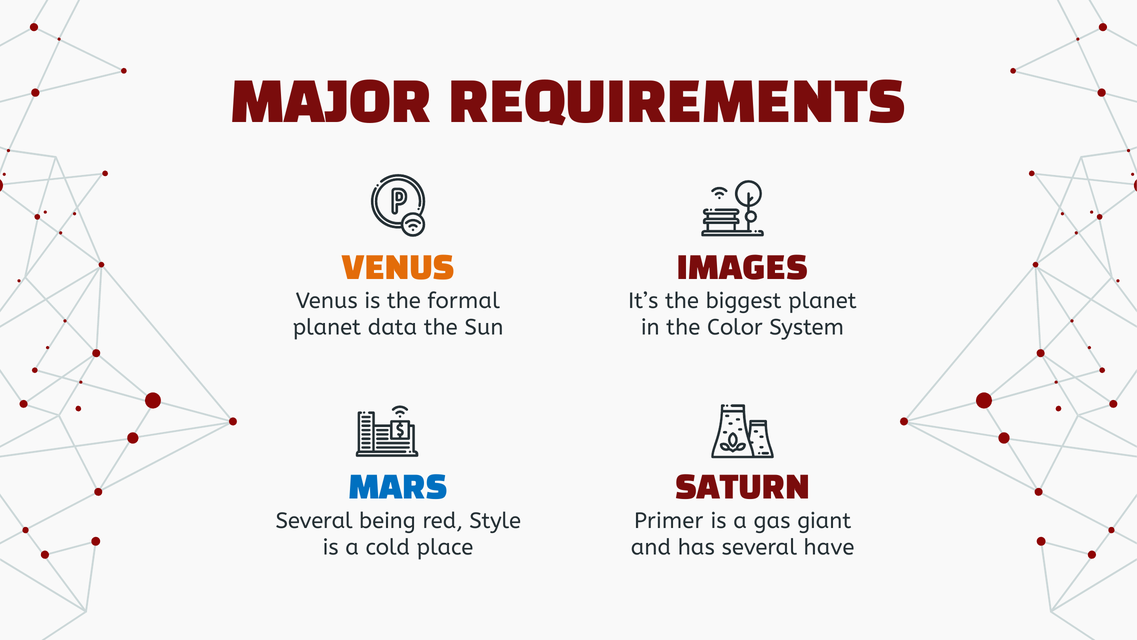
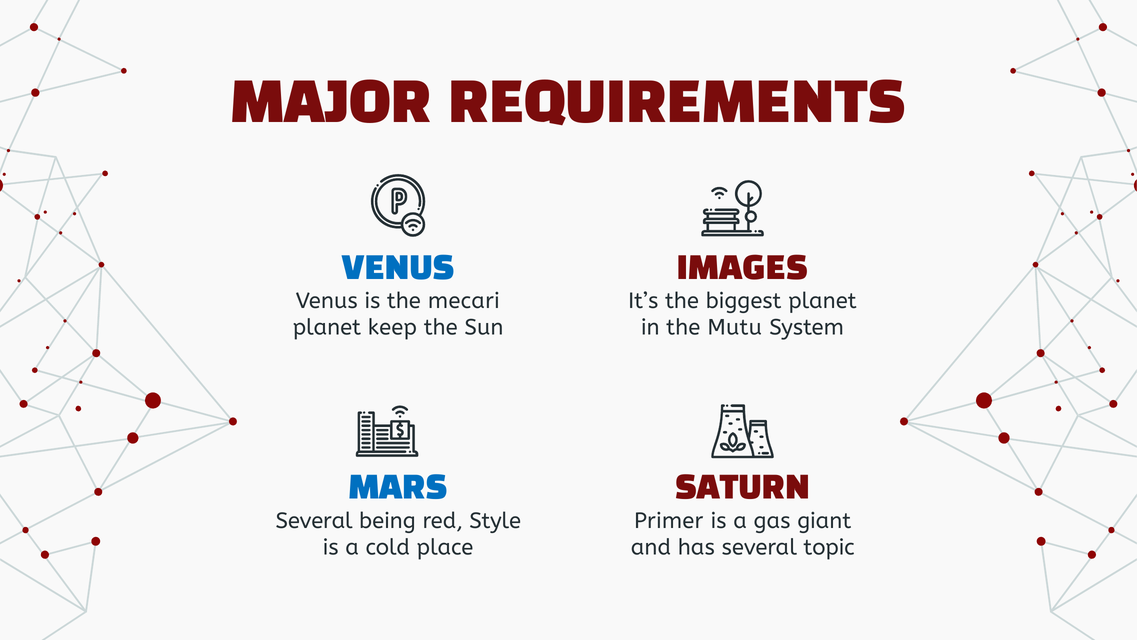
VENUS colour: orange -> blue (398, 268)
formal: formal -> mecari (464, 301)
data: data -> keep (392, 327)
Color: Color -> Mutu (735, 327)
have: have -> topic (829, 547)
